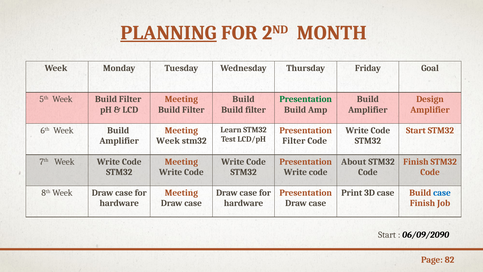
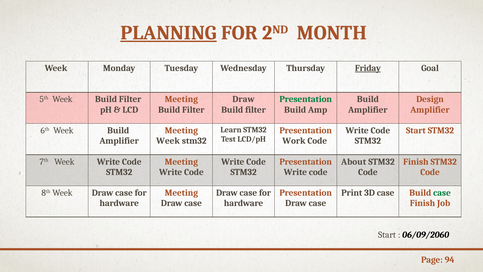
Friday underline: none -> present (368, 68)
Build: Build -> Draw (243, 99)
Filter: Filter -> Work (294, 141)
case colour: blue -> green (442, 193)
06/09/2090: 06/09/2090 -> 06/09/2060 (426, 235)
82: 82 -> 94 (450, 259)
